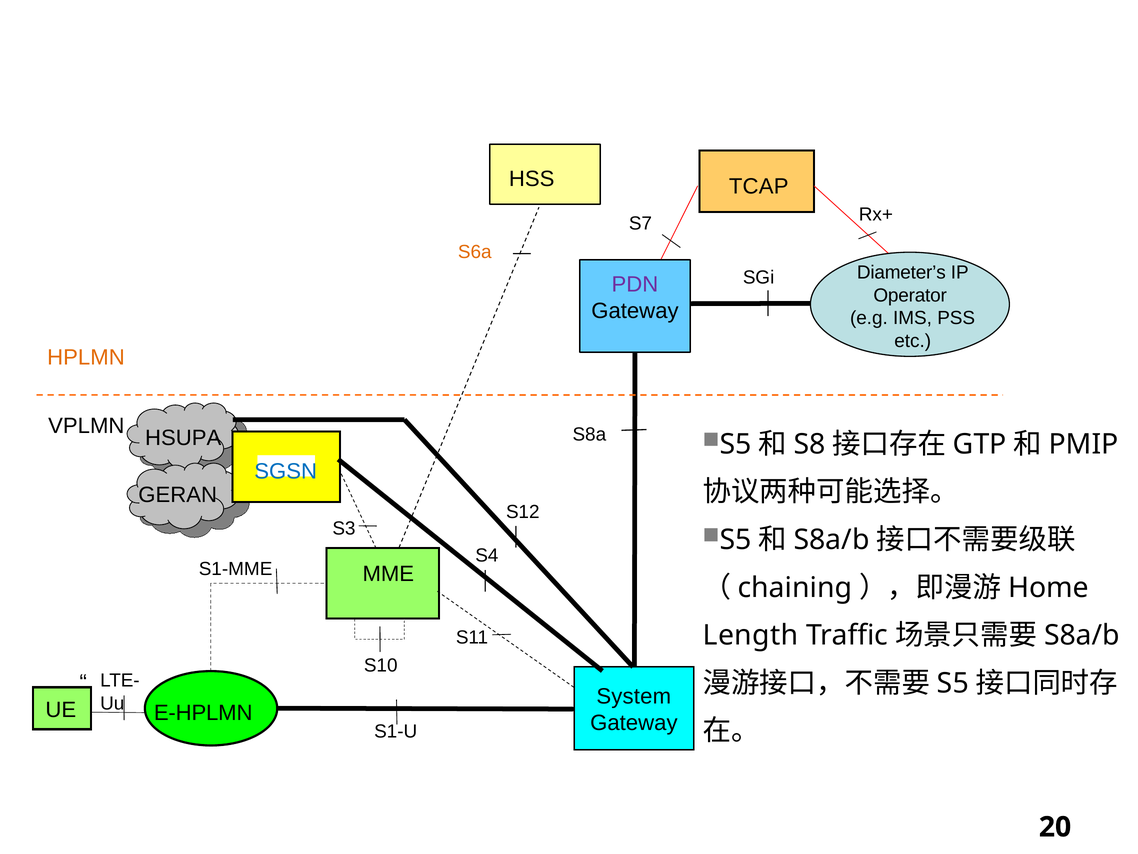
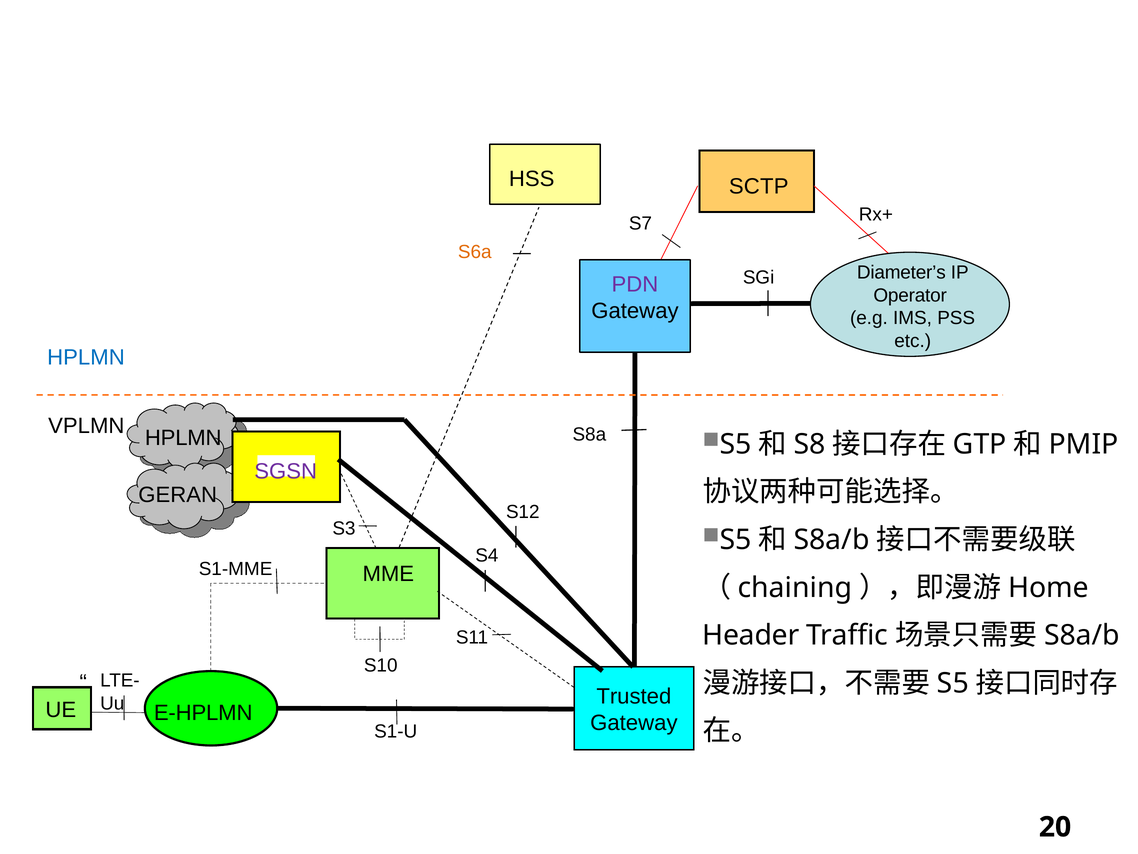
TCAP: TCAP -> SCTP (759, 186)
HPLMN colour: orange -> blue (86, 357)
HSUPA: HSUPA -> HPLMN (183, 438)
SGSN colour: blue -> purple (286, 471)
Length: Length -> Header (751, 635)
System: System -> Trusted (634, 696)
